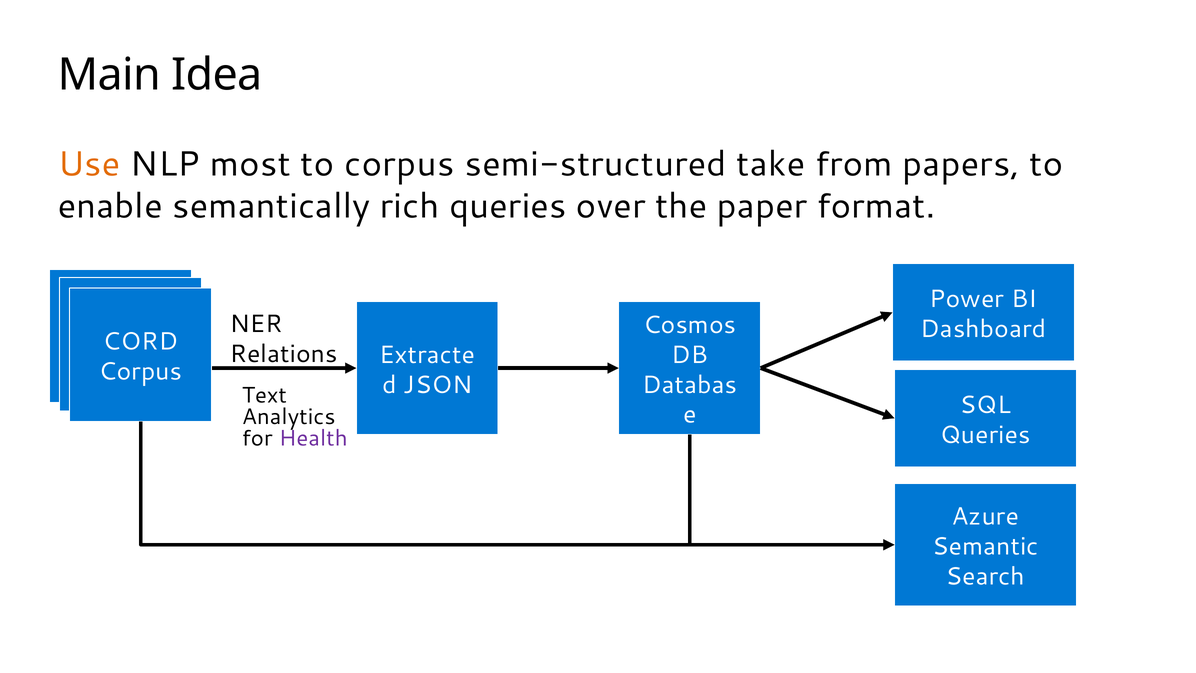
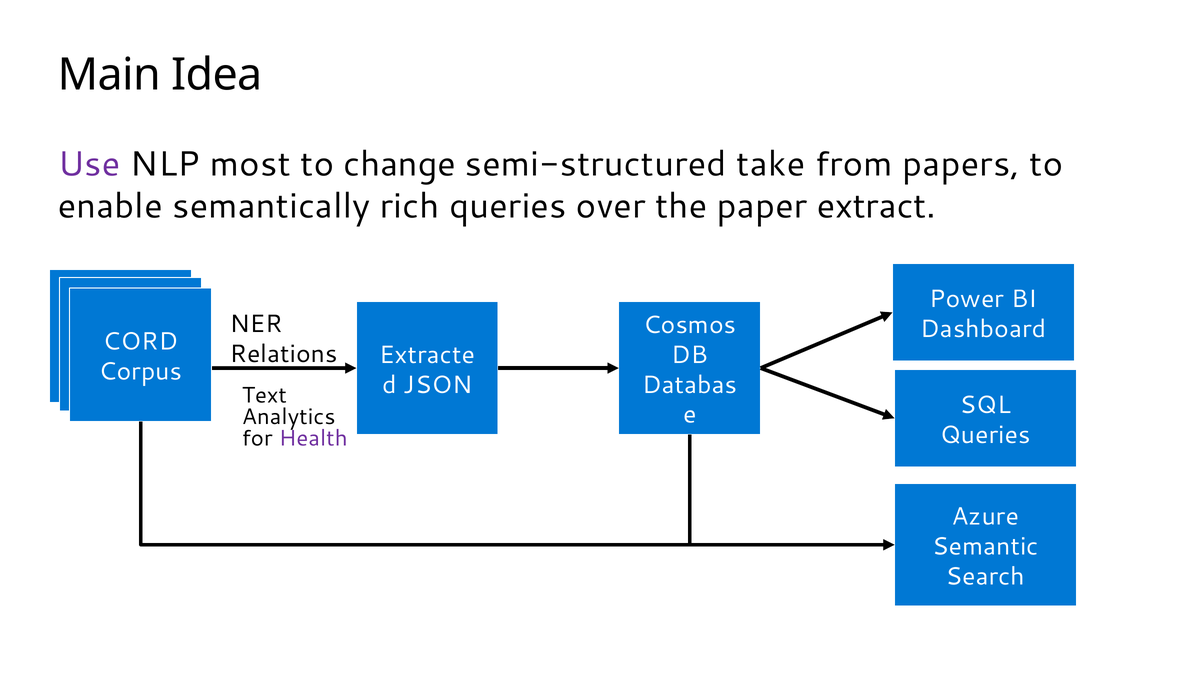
Use colour: orange -> purple (89, 164)
to corpus: corpus -> change (400, 164)
format: format -> extract (876, 206)
